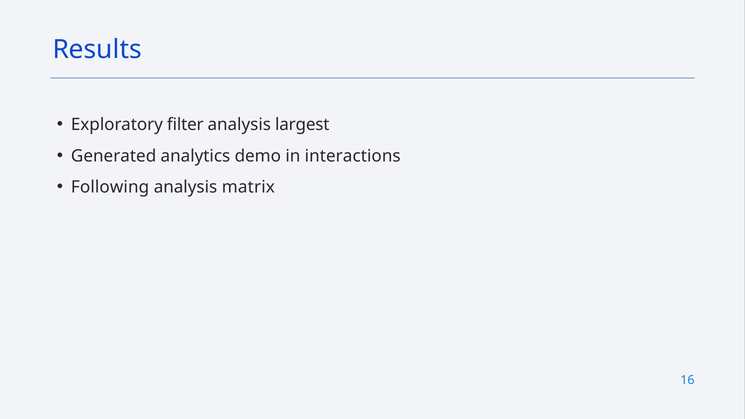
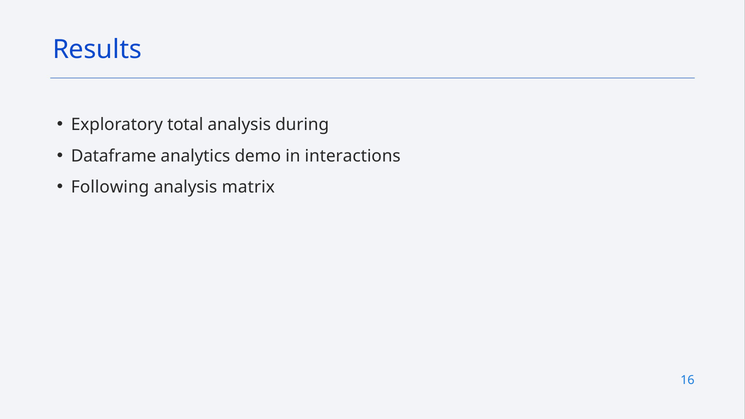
filter: filter -> total (185, 125)
largest: largest -> during (302, 125)
Generated: Generated -> Dataframe (114, 156)
